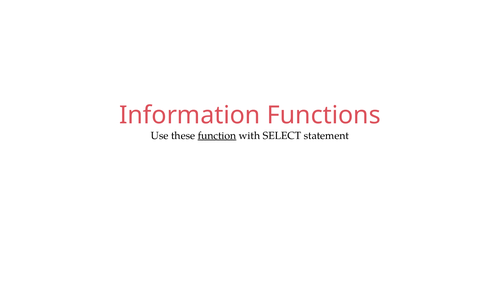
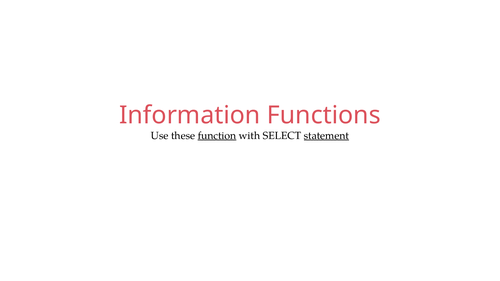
statement underline: none -> present (326, 136)
